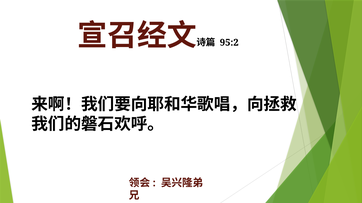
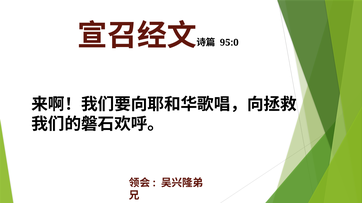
95:2: 95:2 -> 95:0 (229, 43)
